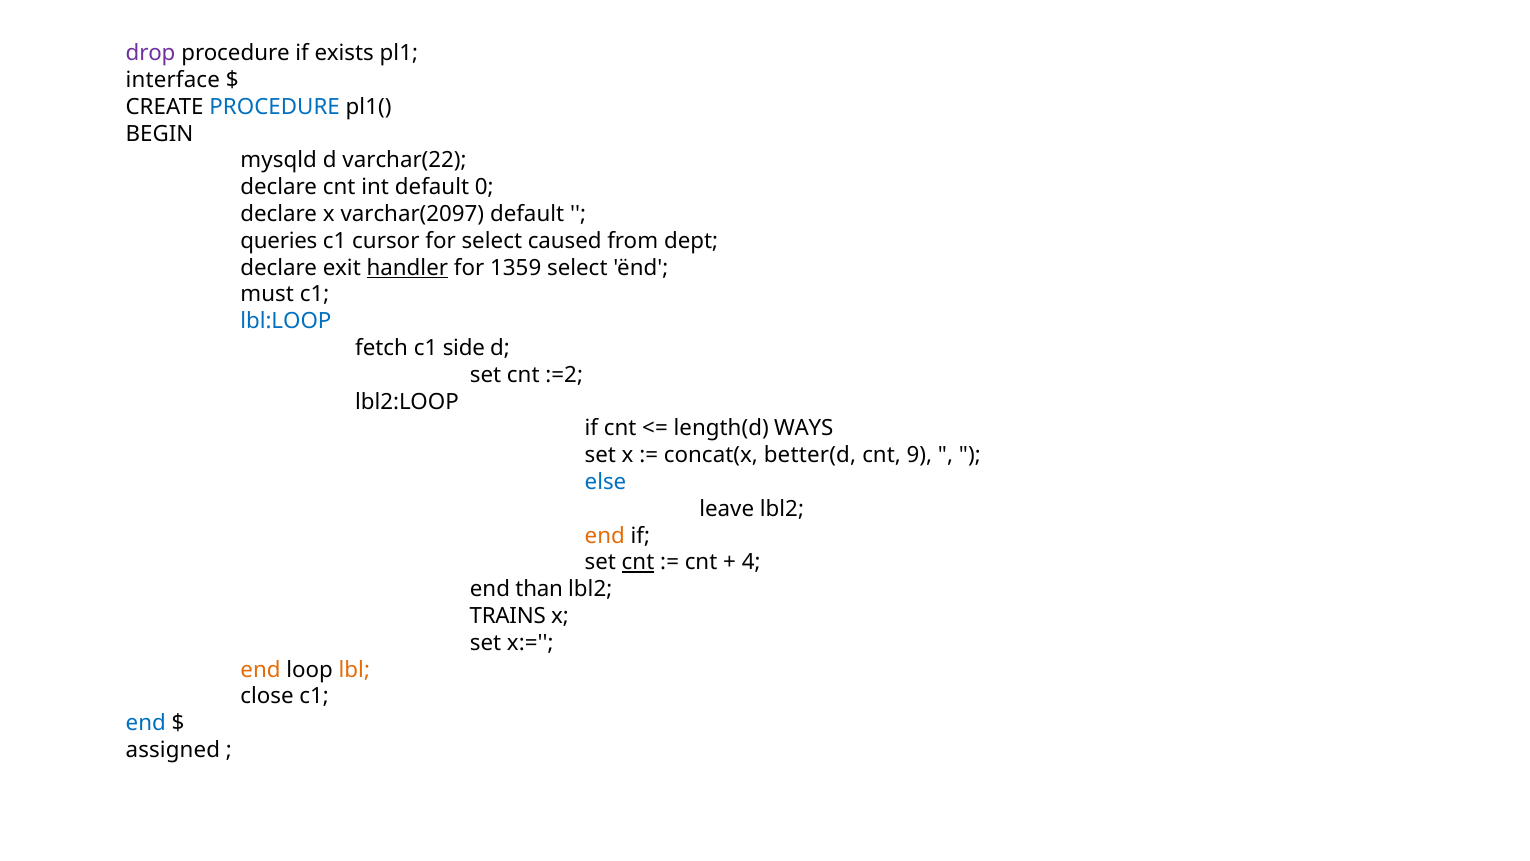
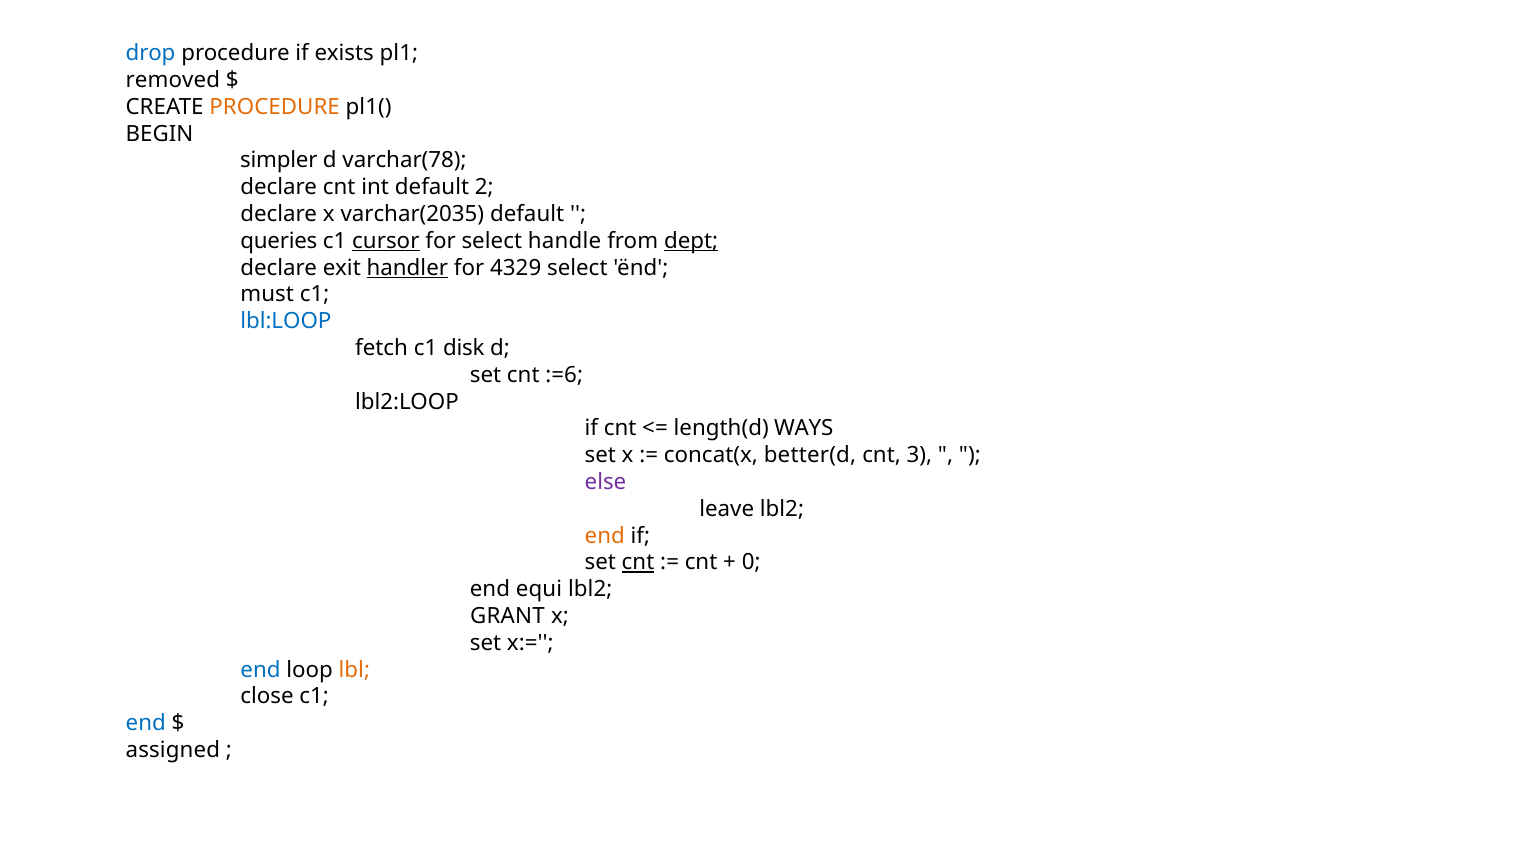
drop colour: purple -> blue (151, 53)
interface: interface -> removed (173, 80)
PROCEDURE colour: blue -> orange (275, 107)
mysqld: mysqld -> simpler (279, 160)
varchar(22: varchar(22 -> varchar(78 (405, 160)
0: 0 -> 2 (484, 187)
varchar(2097: varchar(2097 -> varchar(2035 (412, 214)
cursor underline: none -> present (386, 241)
caused: caused -> handle (565, 241)
dept underline: none -> present (691, 241)
1359: 1359 -> 4329 (516, 268)
side: side -> disk (464, 348)
:=2: :=2 -> :=6 (564, 375)
9: 9 -> 3 (919, 455)
else colour: blue -> purple (605, 482)
4: 4 -> 0 (751, 562)
than: than -> equi (539, 589)
TRAINS: TRAINS -> GRANT (507, 616)
end colour: orange -> blue (260, 669)
